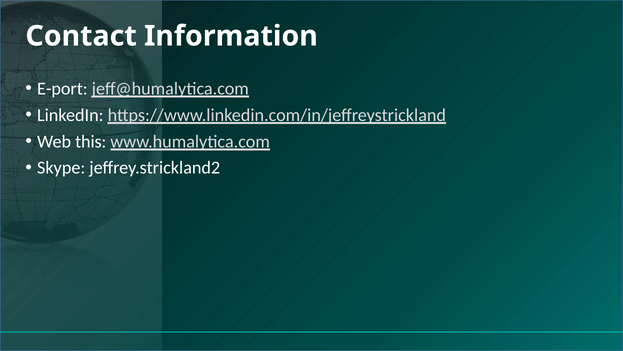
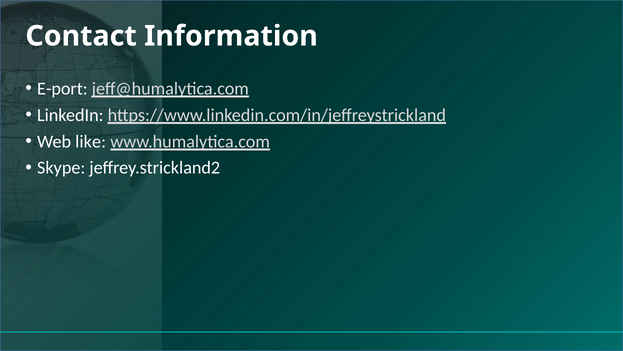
this: this -> like (91, 141)
